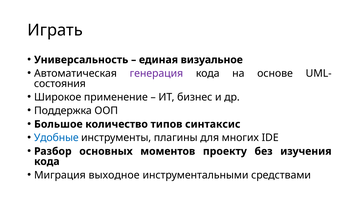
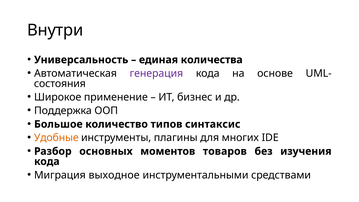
Играть: Играть -> Внутри (55, 30)
визуальное: визуальное -> количества (212, 60)
Удобные colour: blue -> orange (56, 138)
проекту: проекту -> товаров (225, 151)
